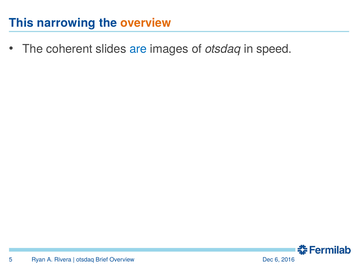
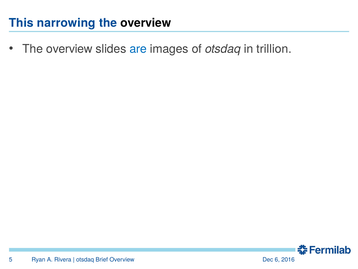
overview colour: orange -> black (146, 23)
coherent: coherent -> overview (69, 49)
speed: speed -> trillion (274, 49)
